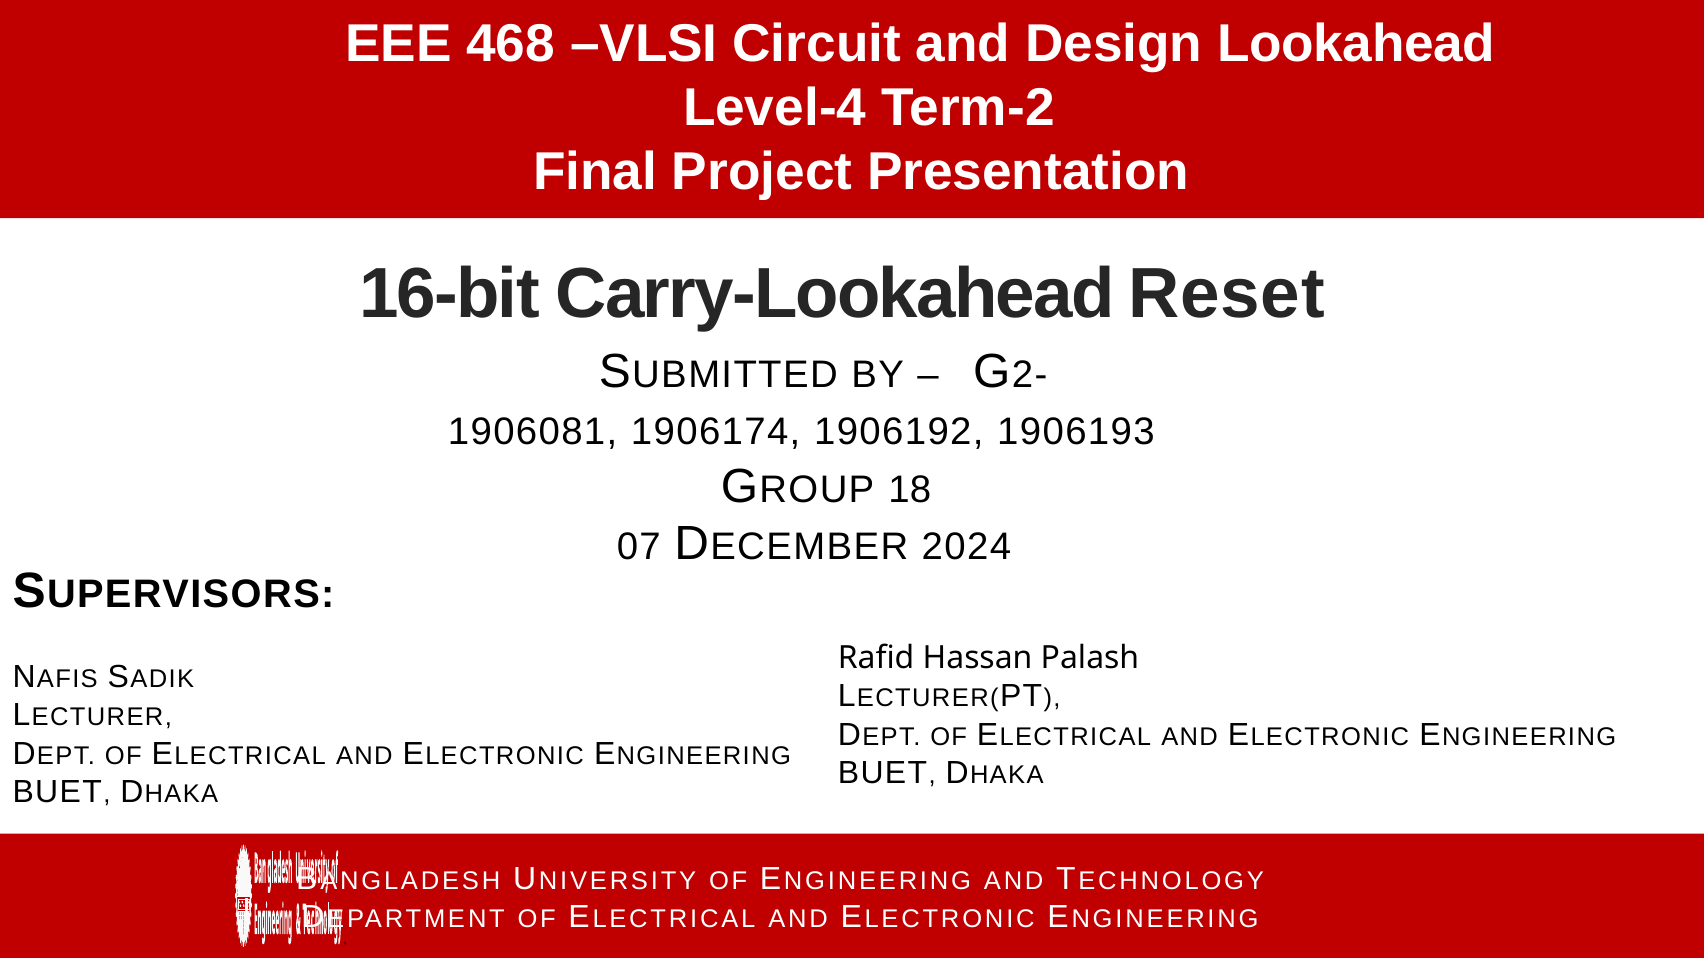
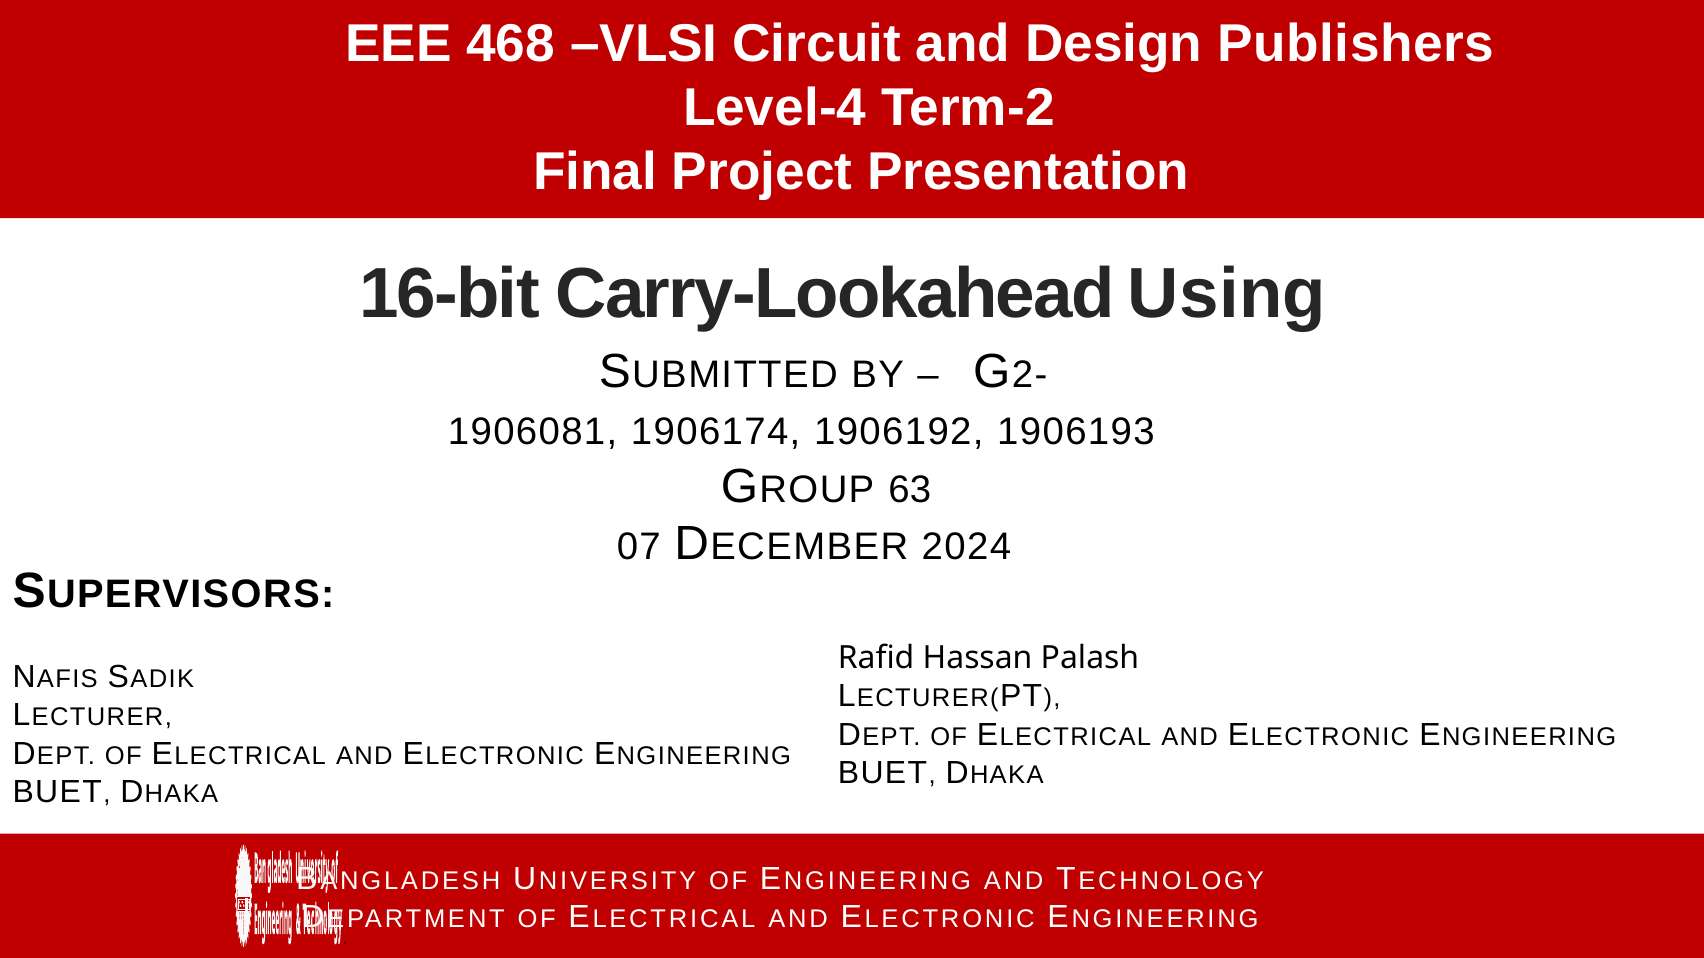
Lookahead: Lookahead -> Publishers (1356, 44)
Reset: Reset -> Using (1227, 294)
18: 18 -> 63 (910, 490)
